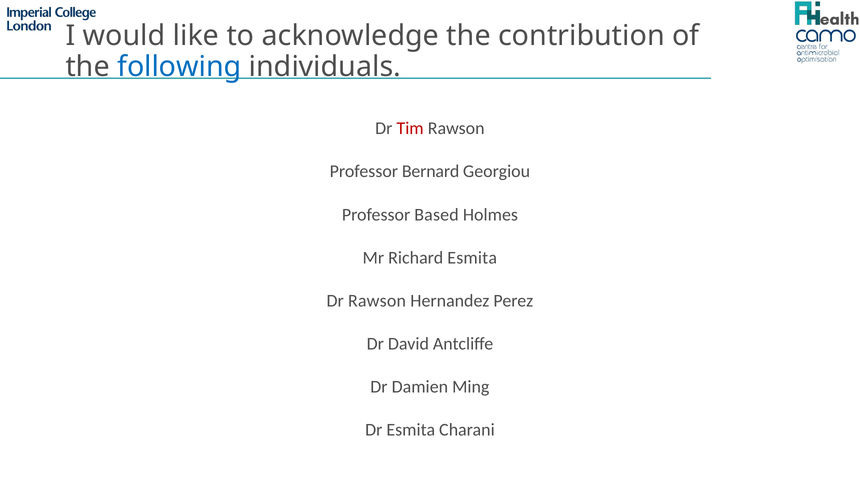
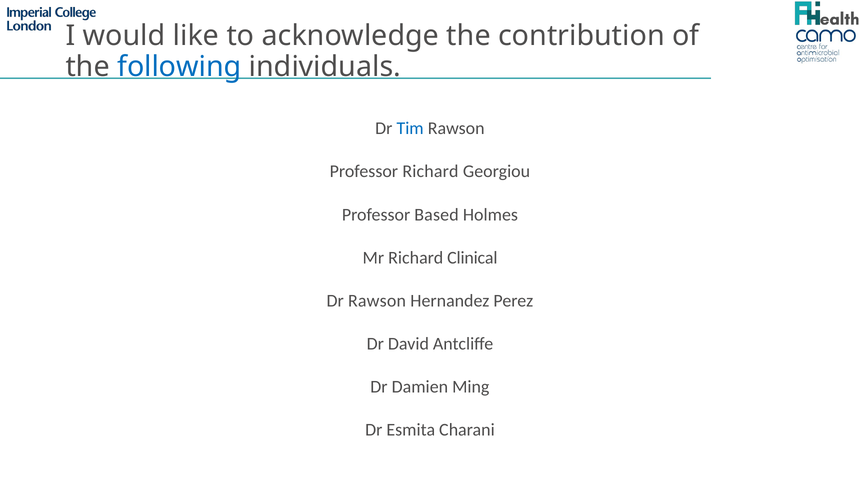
Tim colour: red -> blue (410, 128)
Professor Bernard: Bernard -> Richard (430, 171)
Richard Esmita: Esmita -> Clinical (472, 257)
